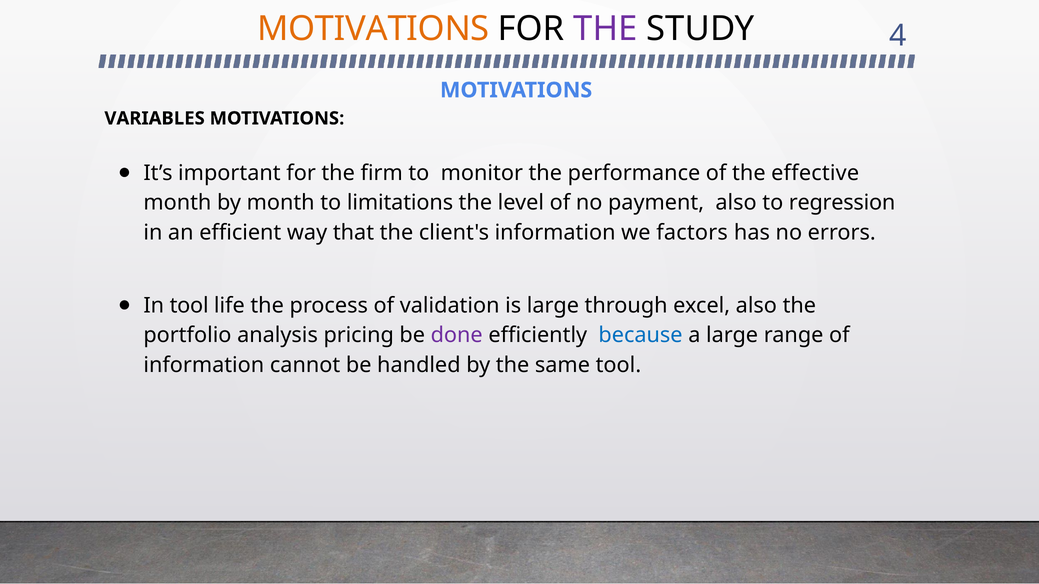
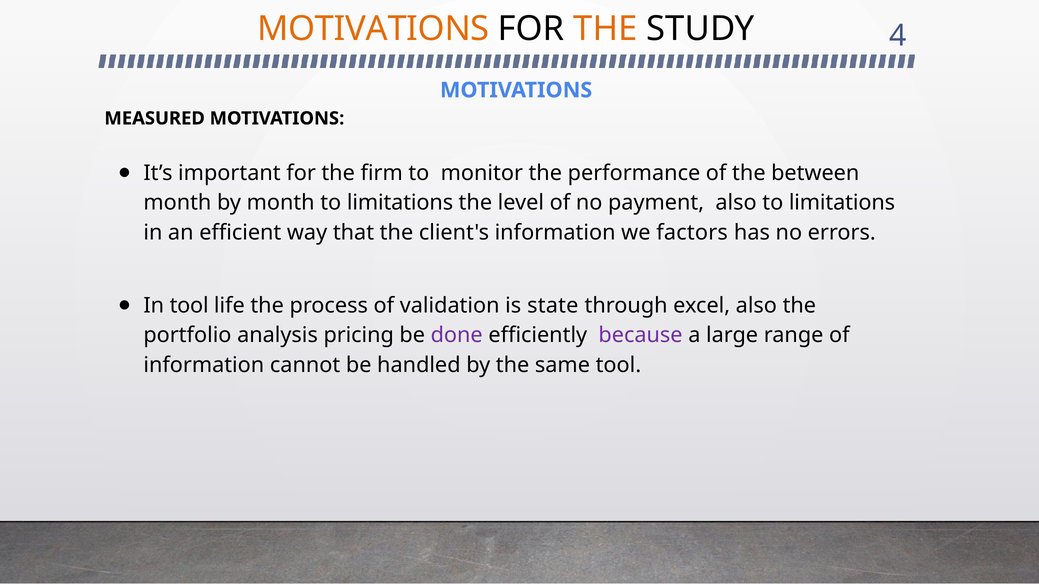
THE colour: purple -> orange (605, 29)
VARIABLES: VARIABLES -> MEASURED (155, 118)
effective: effective -> between (815, 173)
also to regression: regression -> limitations (842, 203)
is large: large -> state (553, 306)
because colour: blue -> purple (641, 336)
